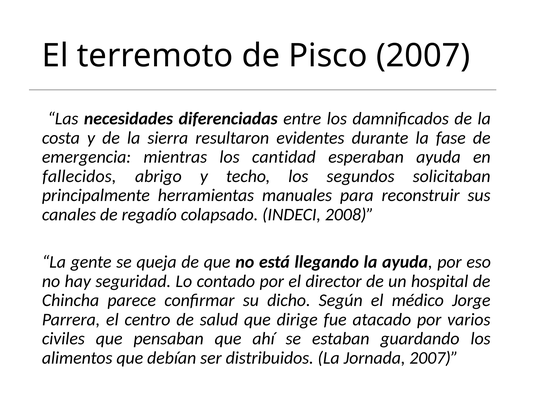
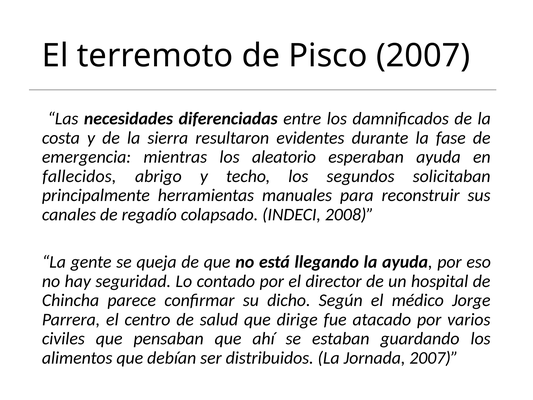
cantidad: cantidad -> aleatorio (284, 157)
